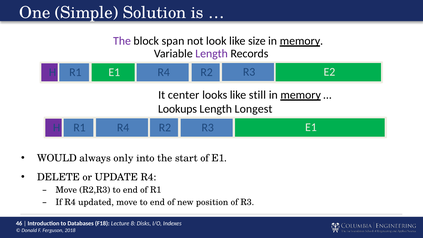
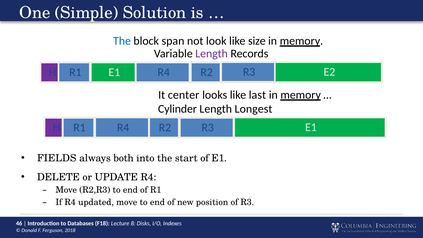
The colour: purple -> blue (122, 41)
still: still -> last (257, 95)
Lookups: Lookups -> Cylinder (177, 109)
WOULD: WOULD -> FIELDS (57, 158)
only: only -> both (124, 158)
